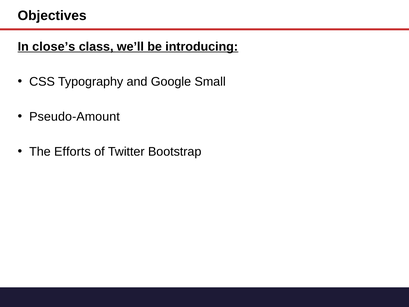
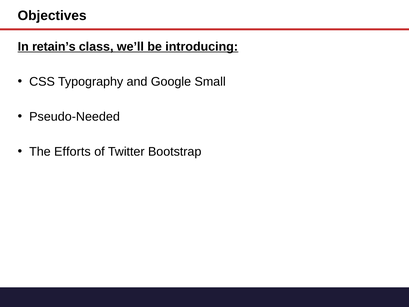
close’s: close’s -> retain’s (54, 47)
Pseudo-Amount: Pseudo-Amount -> Pseudo-Needed (75, 116)
